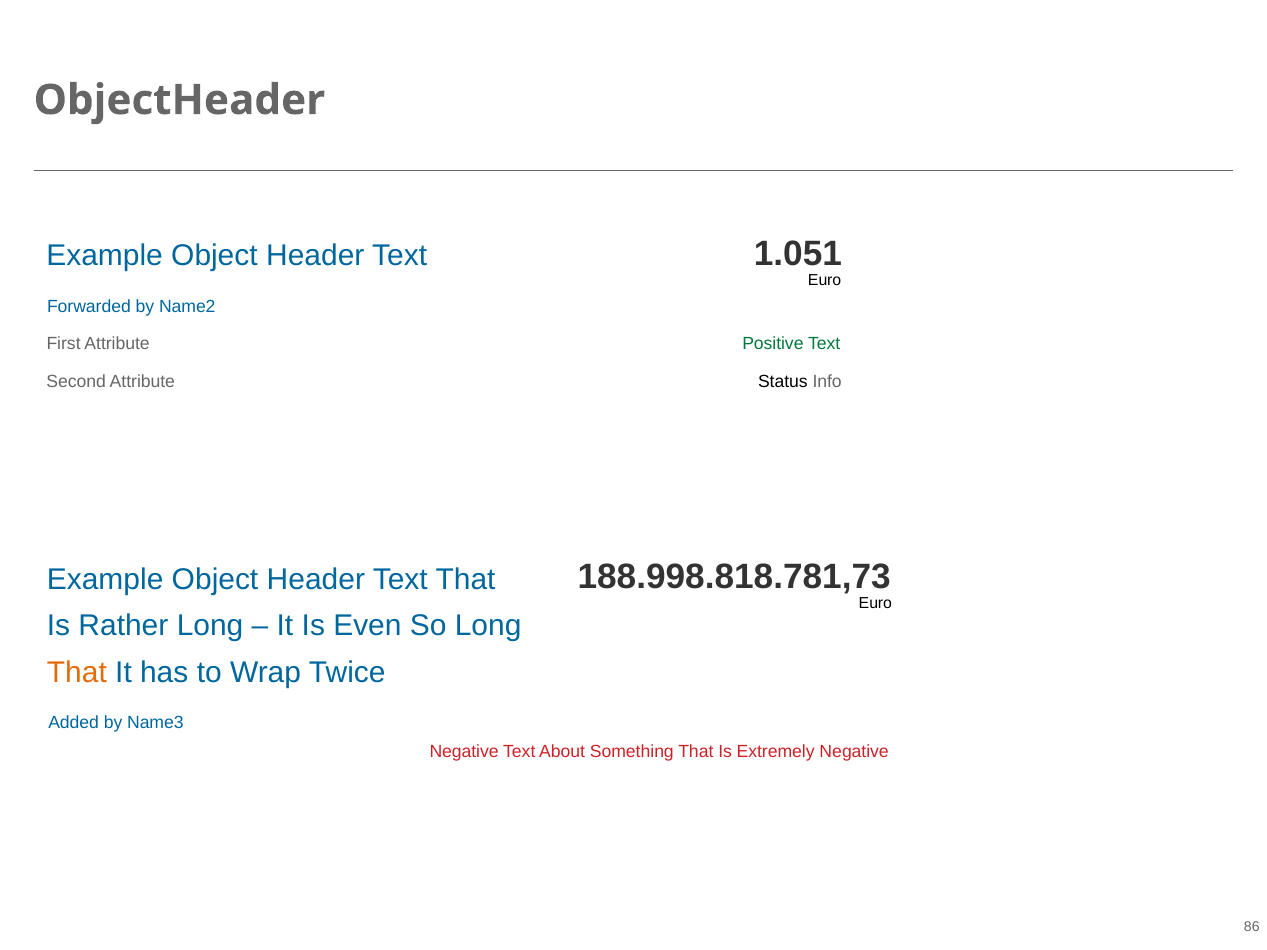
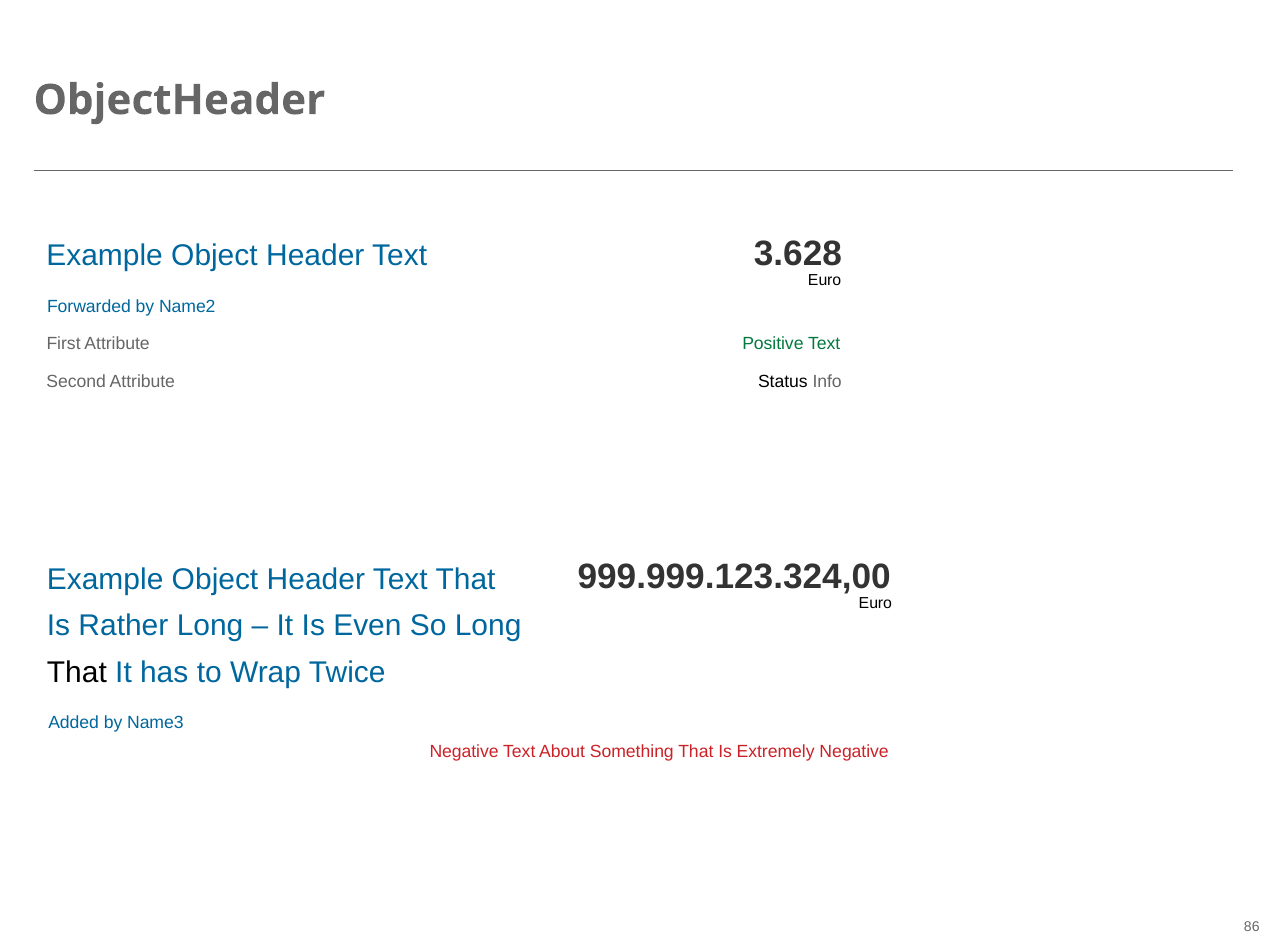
1.051: 1.051 -> 3.628 (798, 254)
188.998.818.781,73: 188.998.818.781,73 -> 999.999.123.324,00 (734, 577)
That colour: orange -> black (77, 672)
